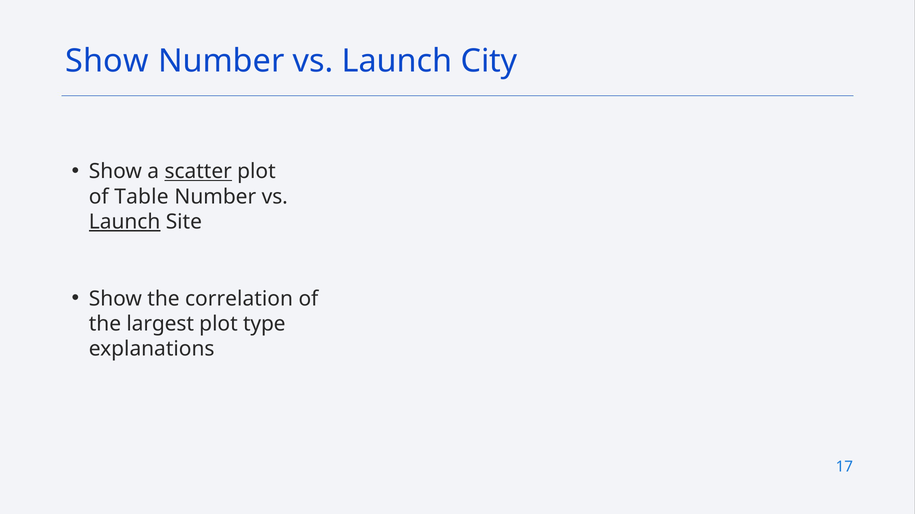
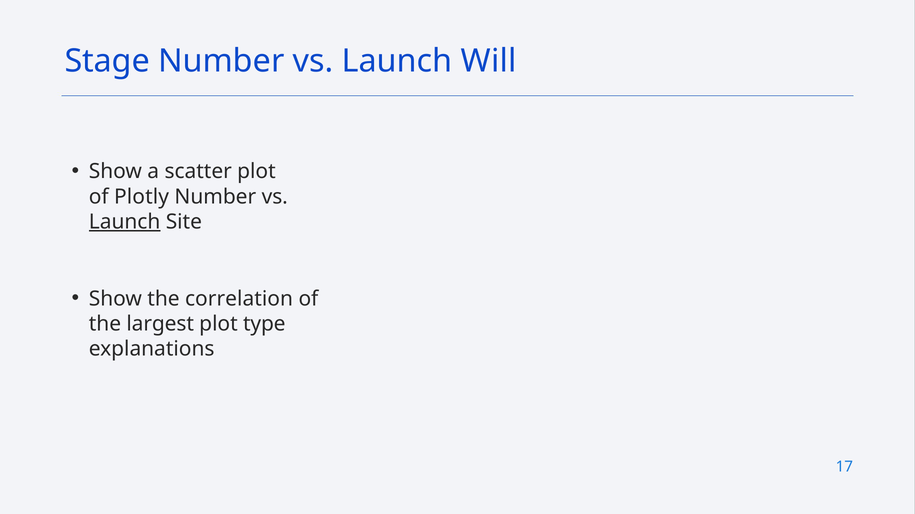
Show: Show -> Stage (107, 61)
City: City -> Will (489, 61)
scatter underline: present -> none (198, 172)
Table: Table -> Plotly (142, 197)
